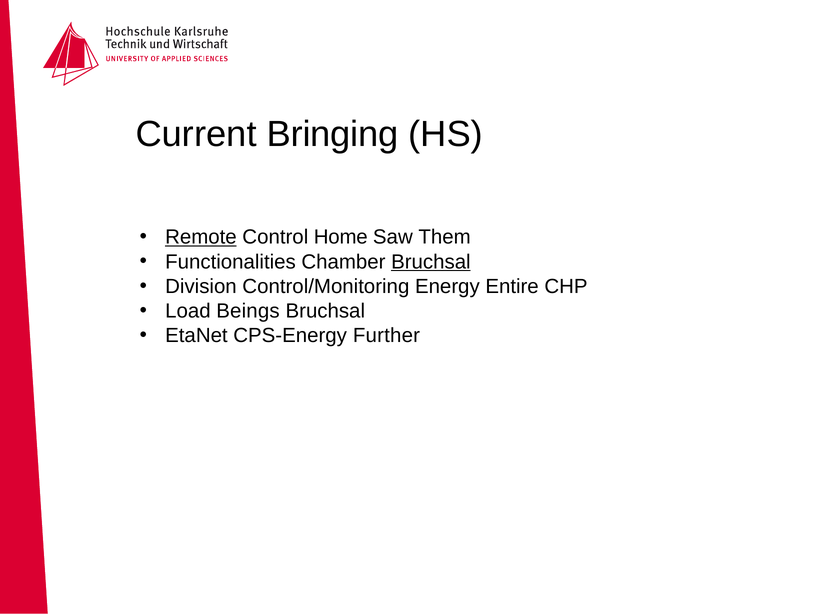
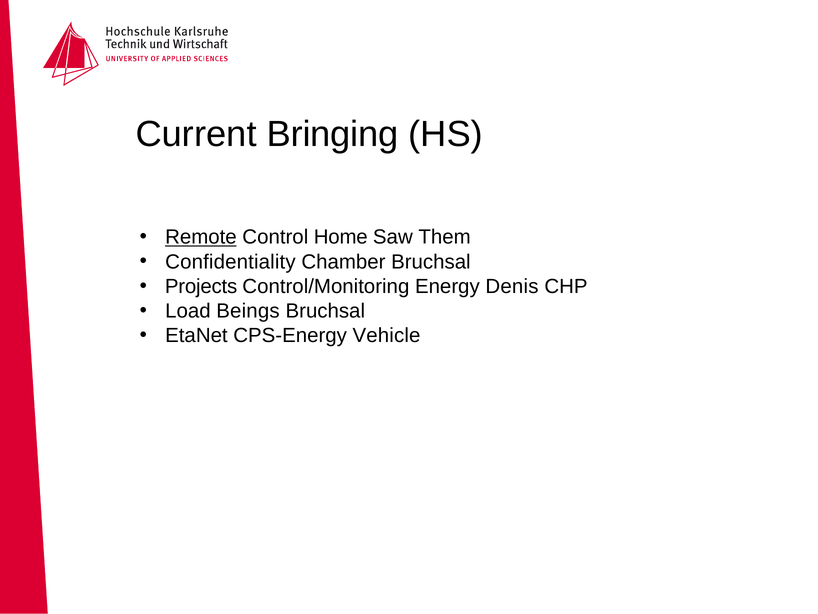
Functionalities: Functionalities -> Confidentiality (230, 262)
Bruchsal underline: present -> none (431, 262)
Division: Division -> Projects (201, 286)
Entire: Entire -> Denis (512, 286)
Further: Further -> Vehicle (387, 335)
